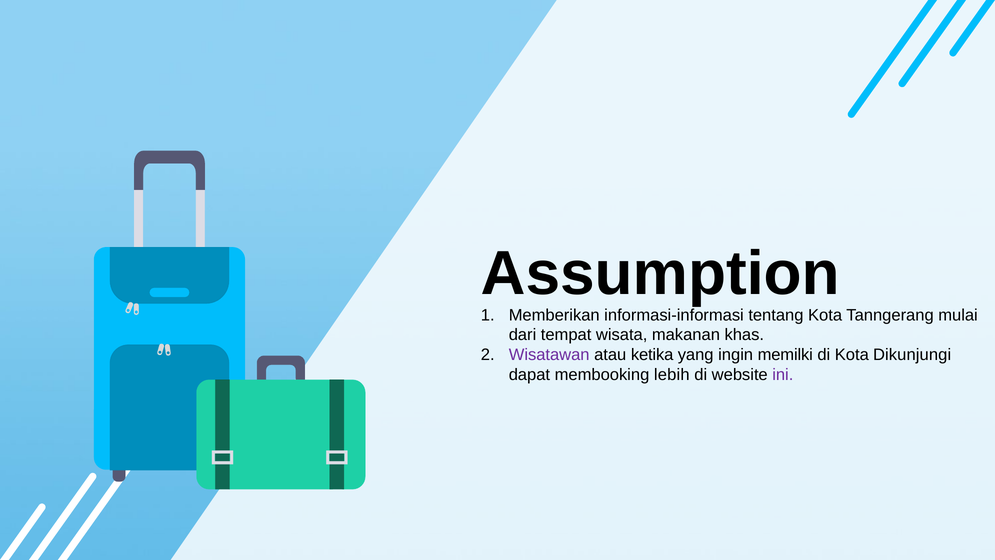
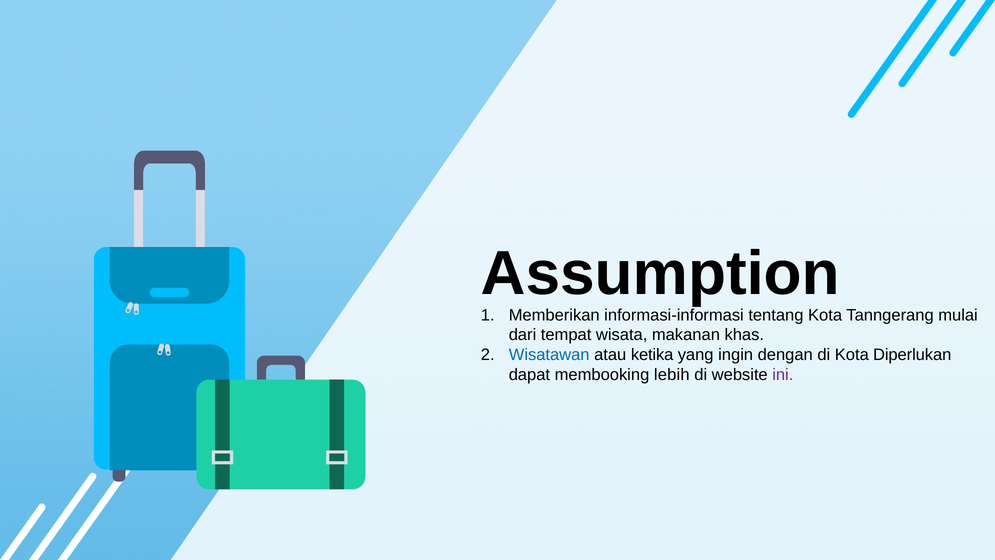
Wisatawan colour: purple -> blue (549, 355)
memilki: memilki -> dengan (785, 355)
Dikunjungi: Dikunjungi -> Diperlukan (912, 355)
